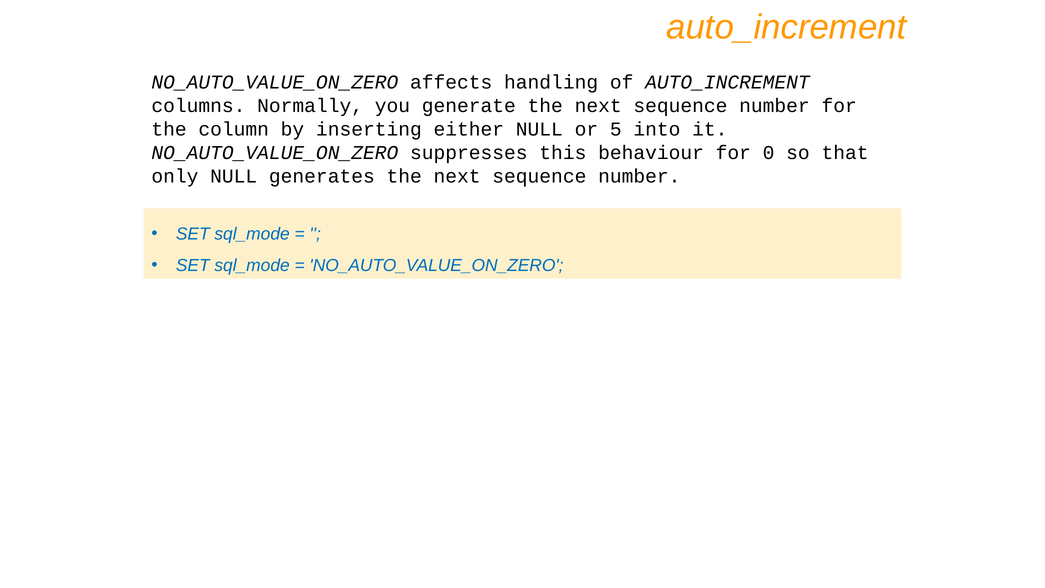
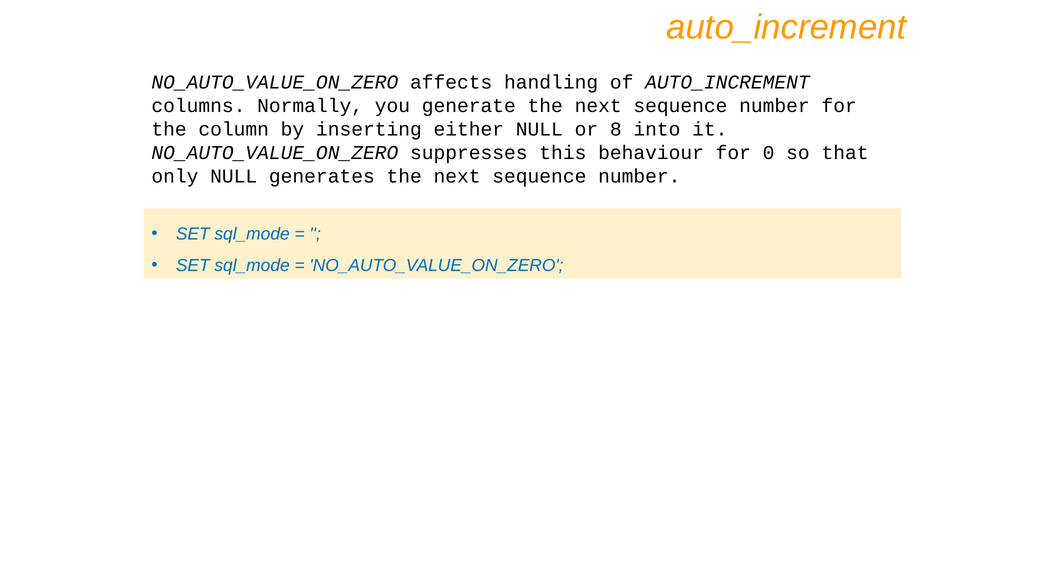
5: 5 -> 8 (616, 129)
